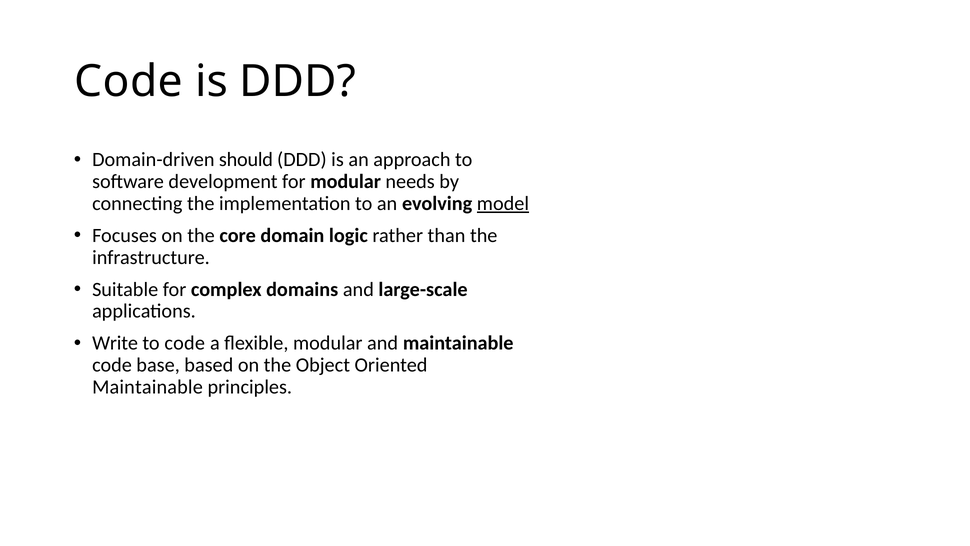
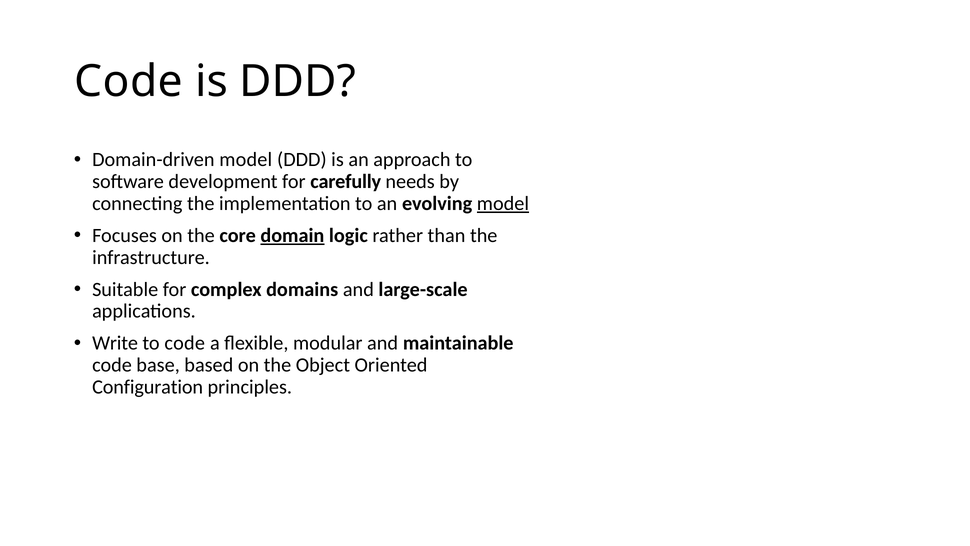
Domain-driven should: should -> model (246, 160)
for modular: modular -> carefully (346, 182)
domain underline: none -> present (292, 235)
Maintainable: Maintainable -> Configuration (148, 387)
